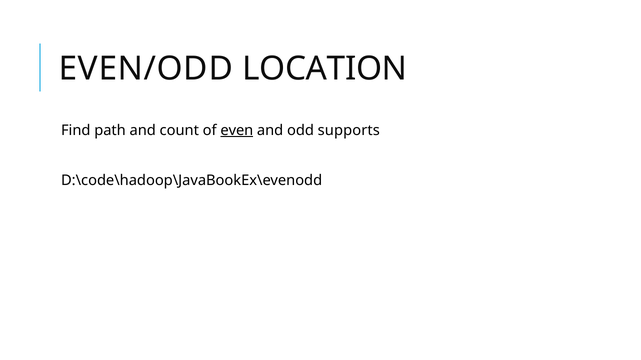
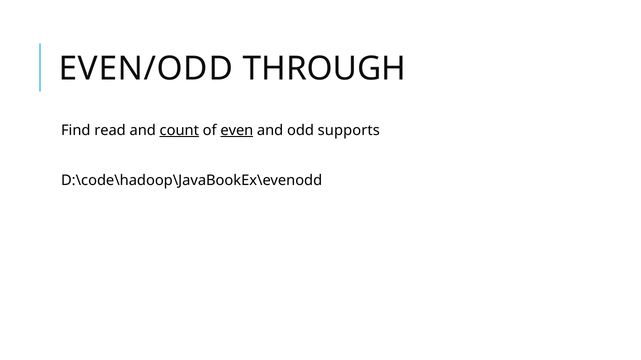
LOCATION: LOCATION -> THROUGH (325, 69)
path: path -> read (110, 130)
count underline: none -> present (179, 130)
